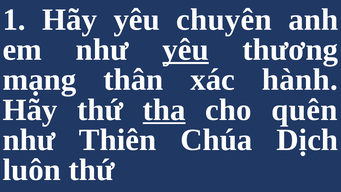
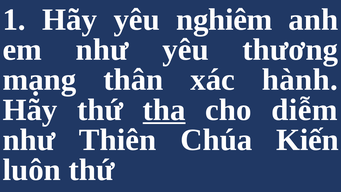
chuyên: chuyên -> nghiêm (224, 20)
yêu underline: present -> none (186, 50)
quên: quên -> diễm (304, 110)
Dịch: Dịch -> Kiến (307, 140)
